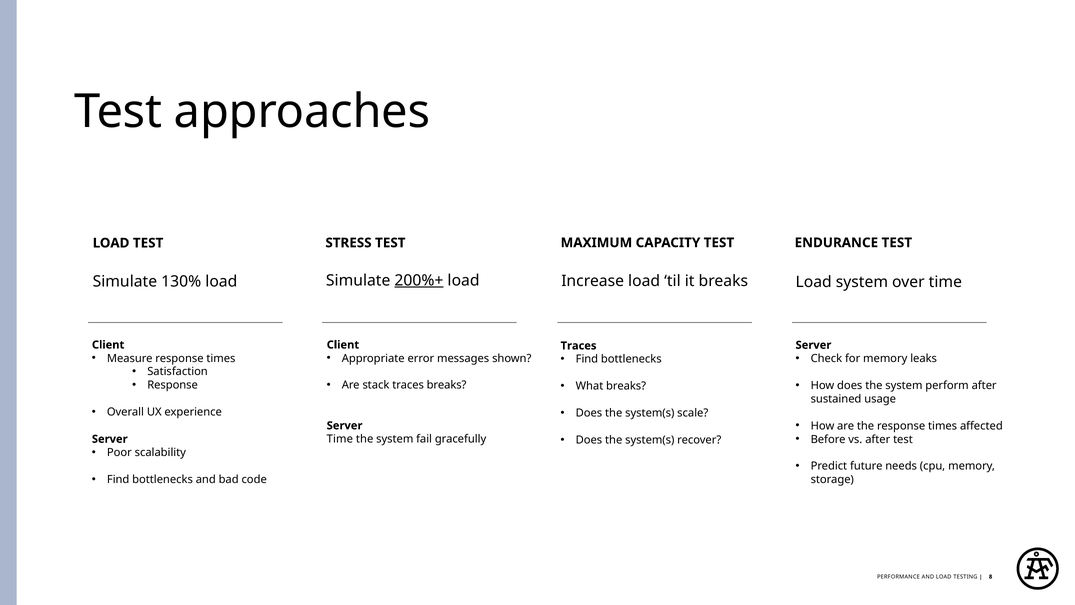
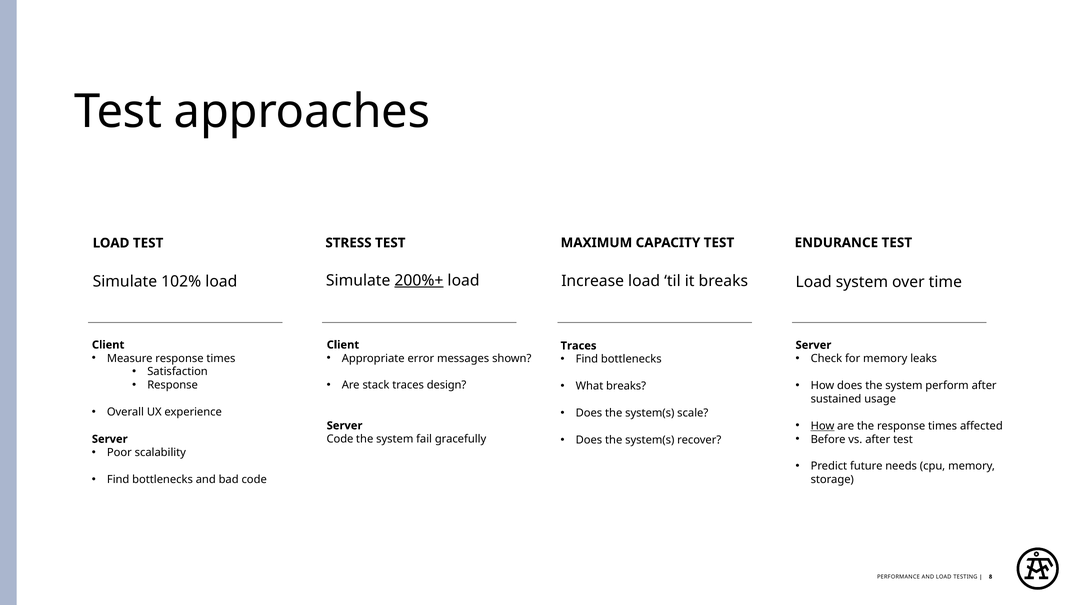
130%: 130% -> 102% (181, 281)
traces breaks: breaks -> design (447, 385)
How underline: none -> present (823, 426)
Time: Time -> Code (340, 439)
